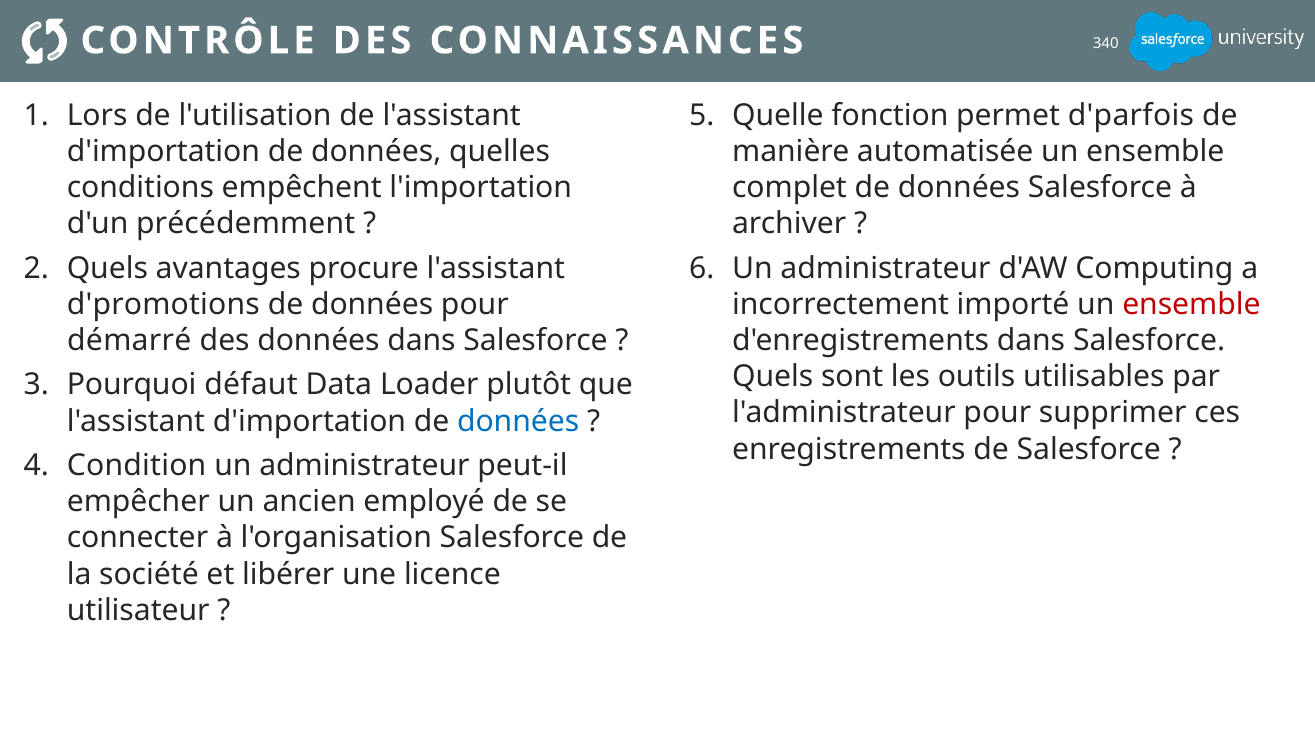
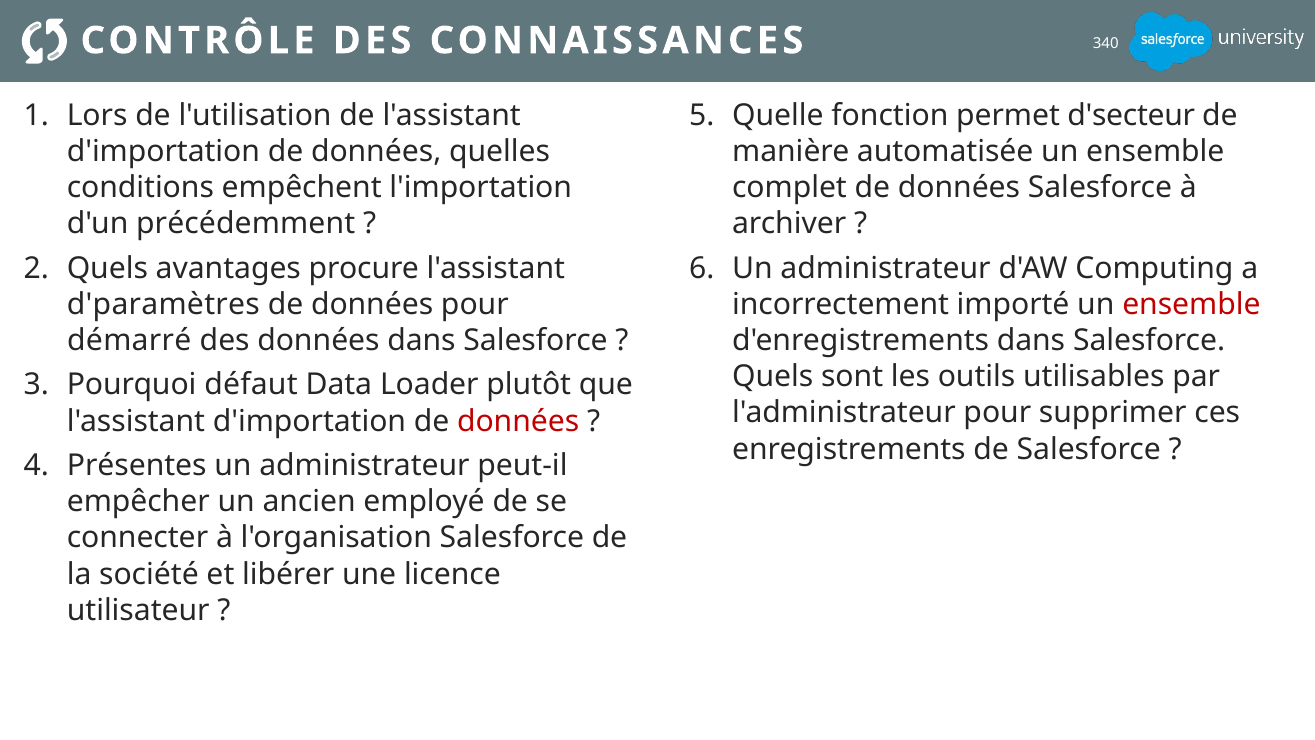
d'parfois: d'parfois -> d'secteur (1131, 115)
d'promotions: d'promotions -> d'paramètres (163, 304)
données colour: blue -> red (518, 421)
Condition: Condition -> Présentes (137, 465)
